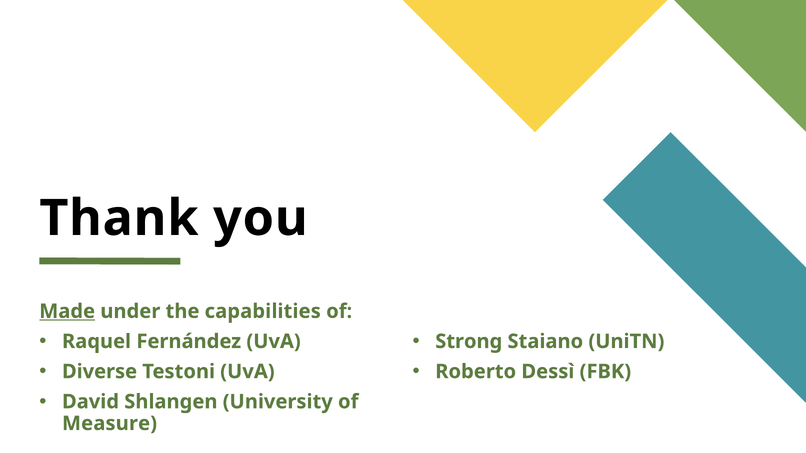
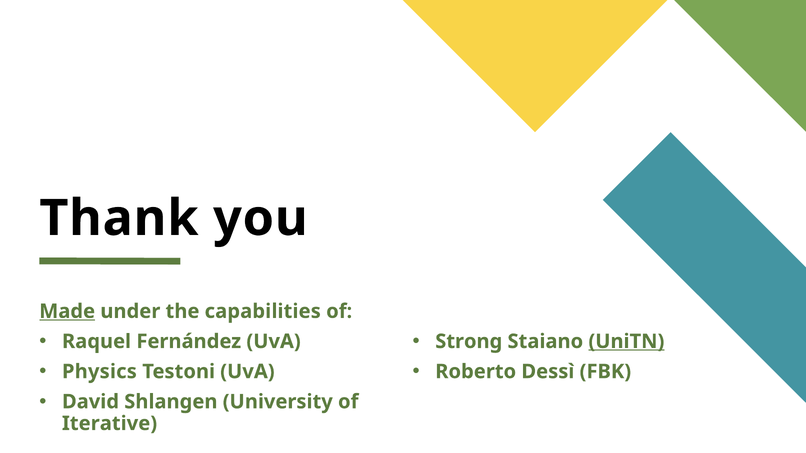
UniTN underline: none -> present (626, 342)
Diverse: Diverse -> Physics (99, 372)
Measure: Measure -> Iterative (110, 424)
